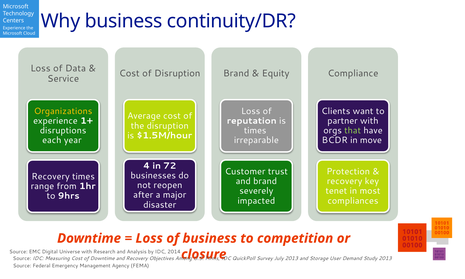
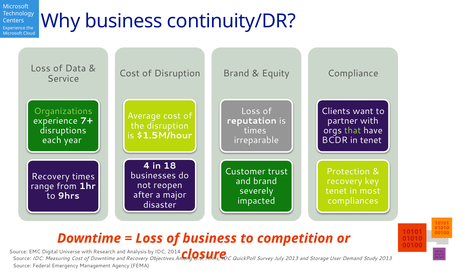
Organizations colour: yellow -> light green (63, 111)
1+: 1+ -> 7+ (87, 121)
in move: move -> tenet (371, 140)
72: 72 -> 18 (170, 166)
